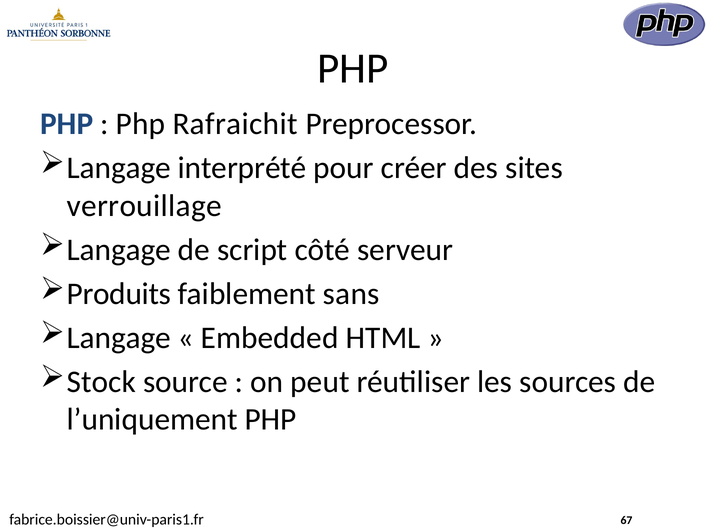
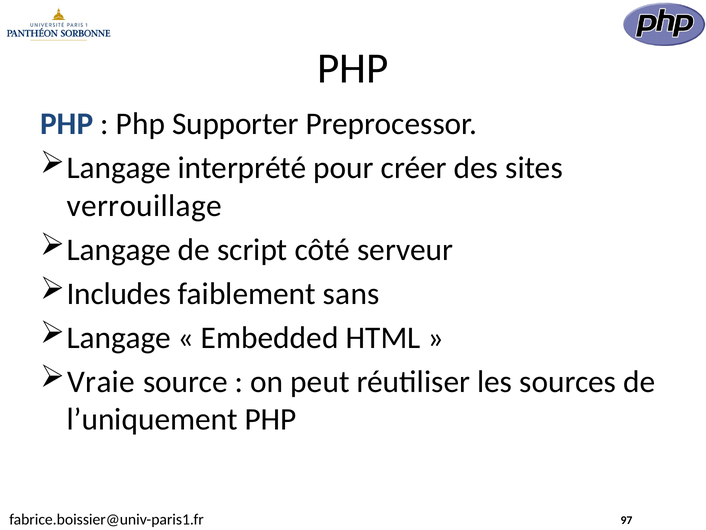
Rafraichit: Rafraichit -> Supporter (235, 124)
Produits: Produits -> Includes (119, 293)
Stock: Stock -> Vraie (101, 381)
67: 67 -> 97 (626, 520)
